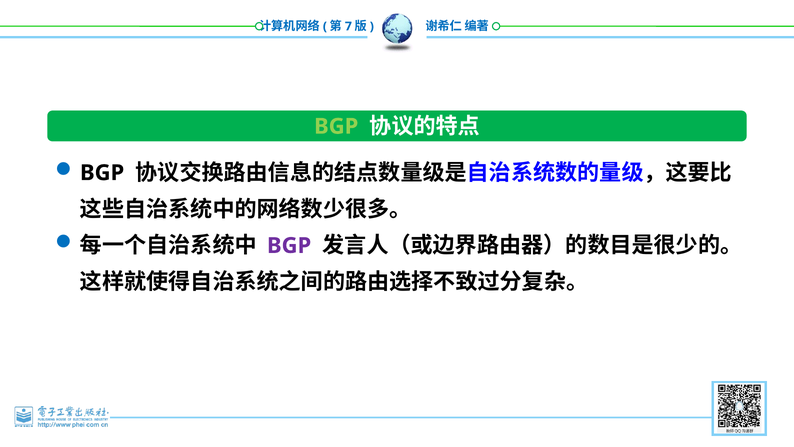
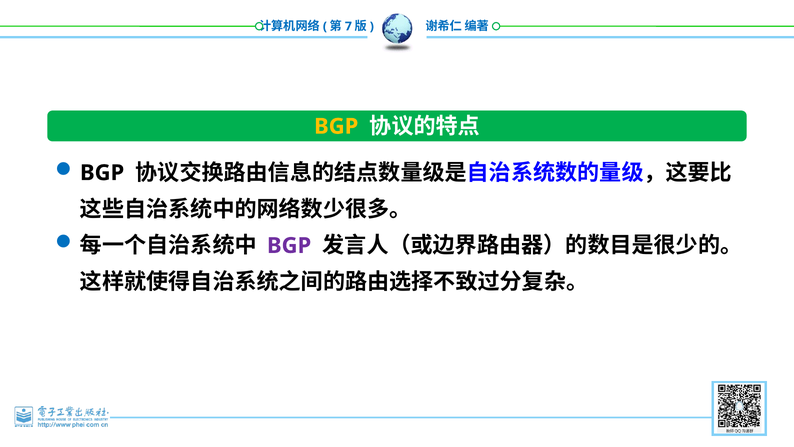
BGP colour: light green -> yellow (336, 126)
